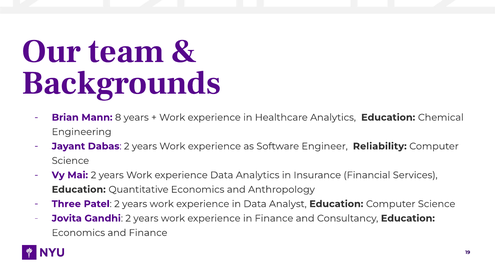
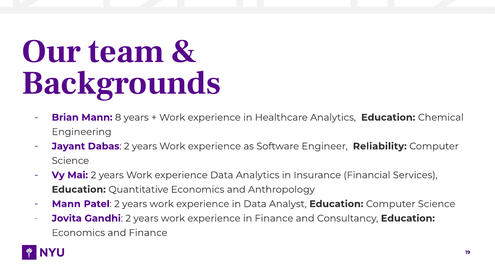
Three: Three -> Mann (66, 204)
